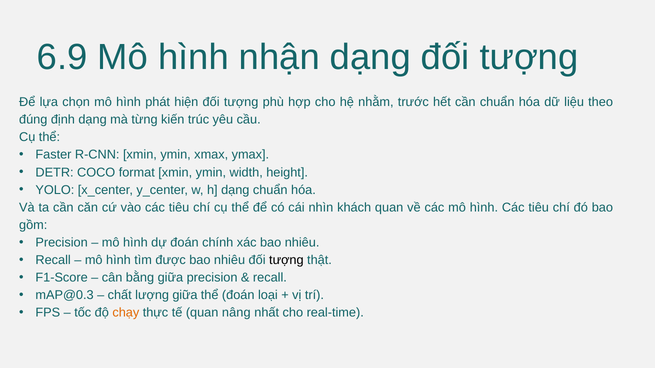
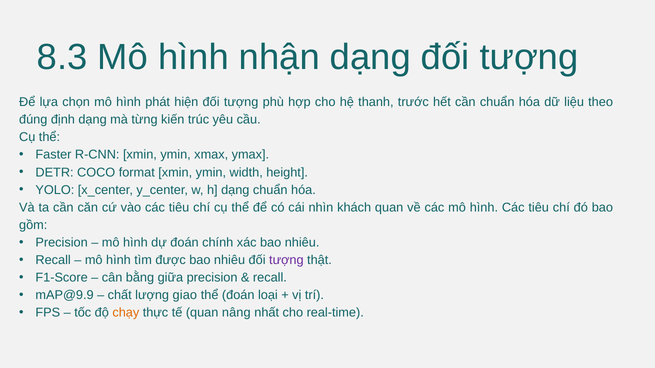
6.9: 6.9 -> 8.3 (62, 57)
nhằm: nhằm -> thanh (376, 102)
tượng colour: black -> purple (286, 260)
mAP@0.3: mAP@0.3 -> mAP@9.9 (65, 296)
lượng giữa: giữa -> giao (185, 296)
